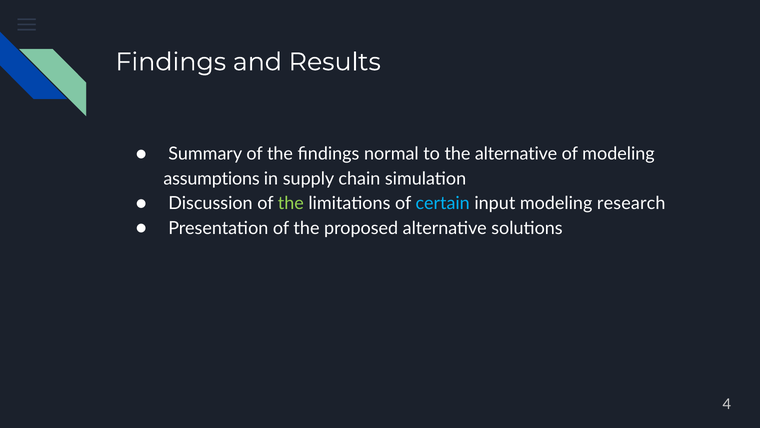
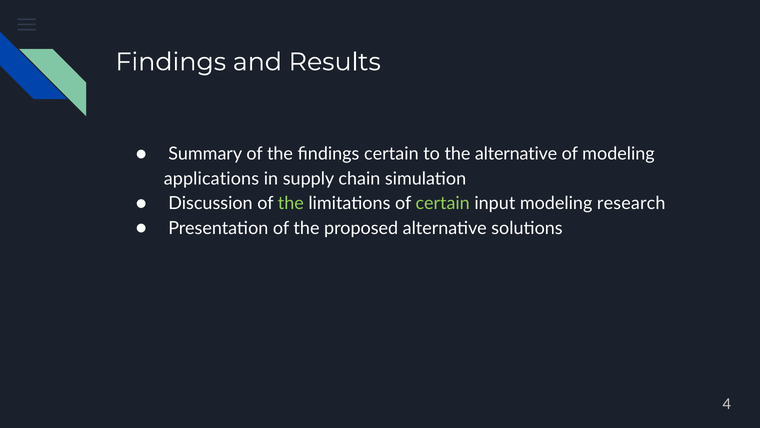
findings normal: normal -> certain (391, 154)
assumptions: assumptions -> applications (211, 179)
certain colour: light blue -> light green (443, 203)
